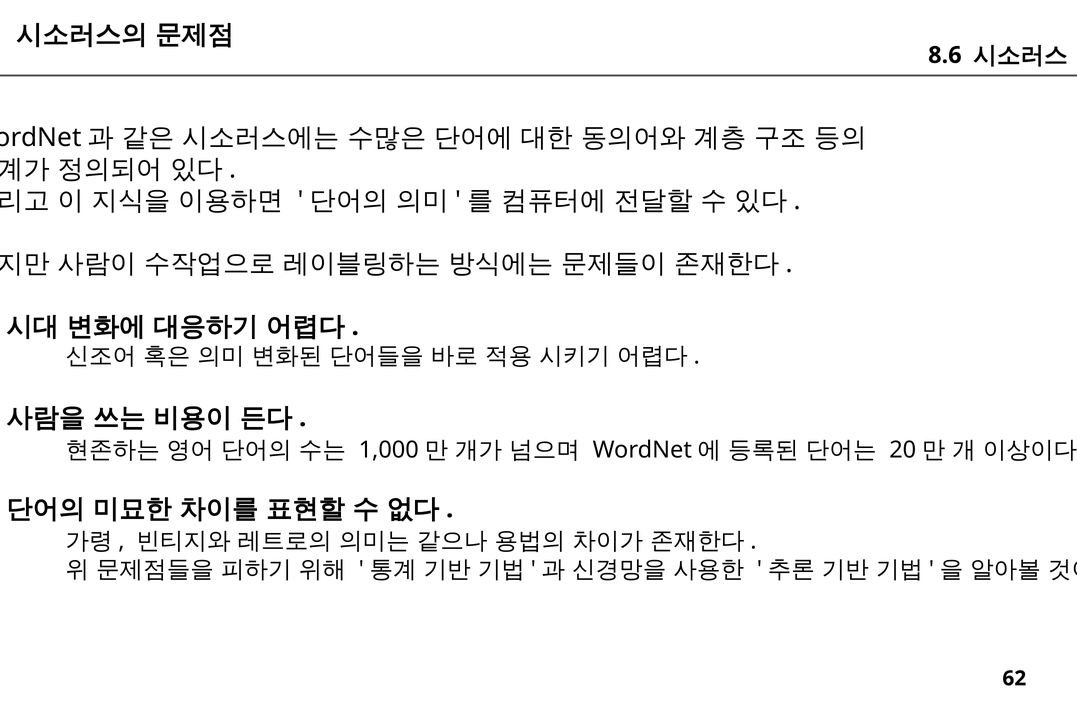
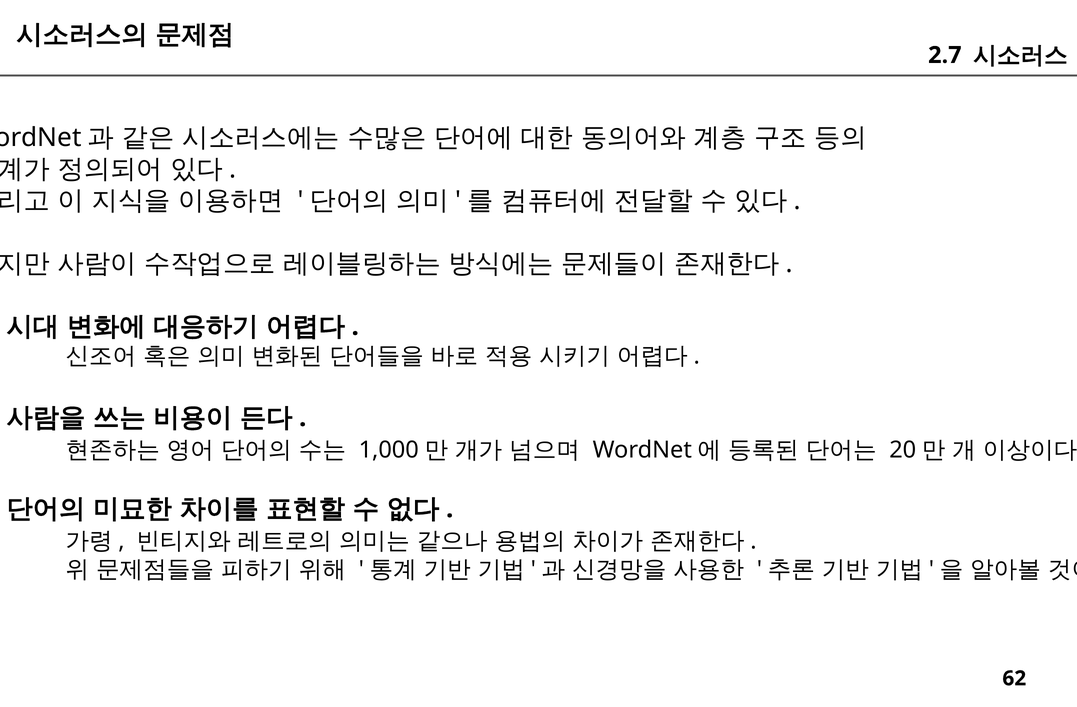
8.6: 8.6 -> 2.7 (945, 55)
